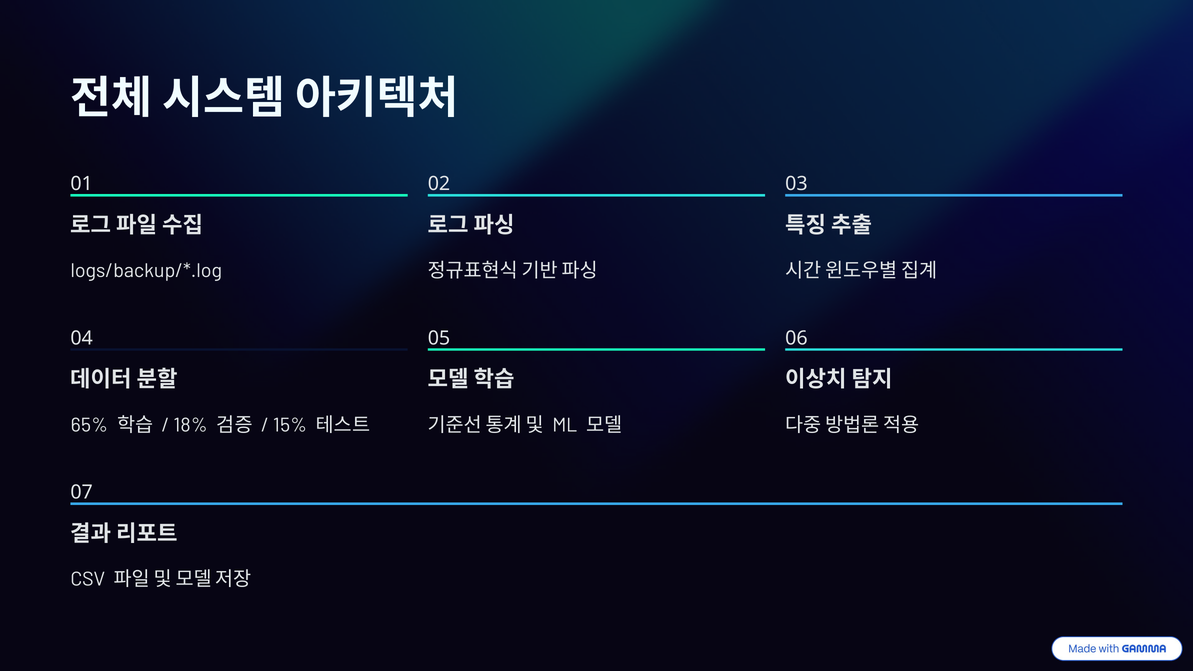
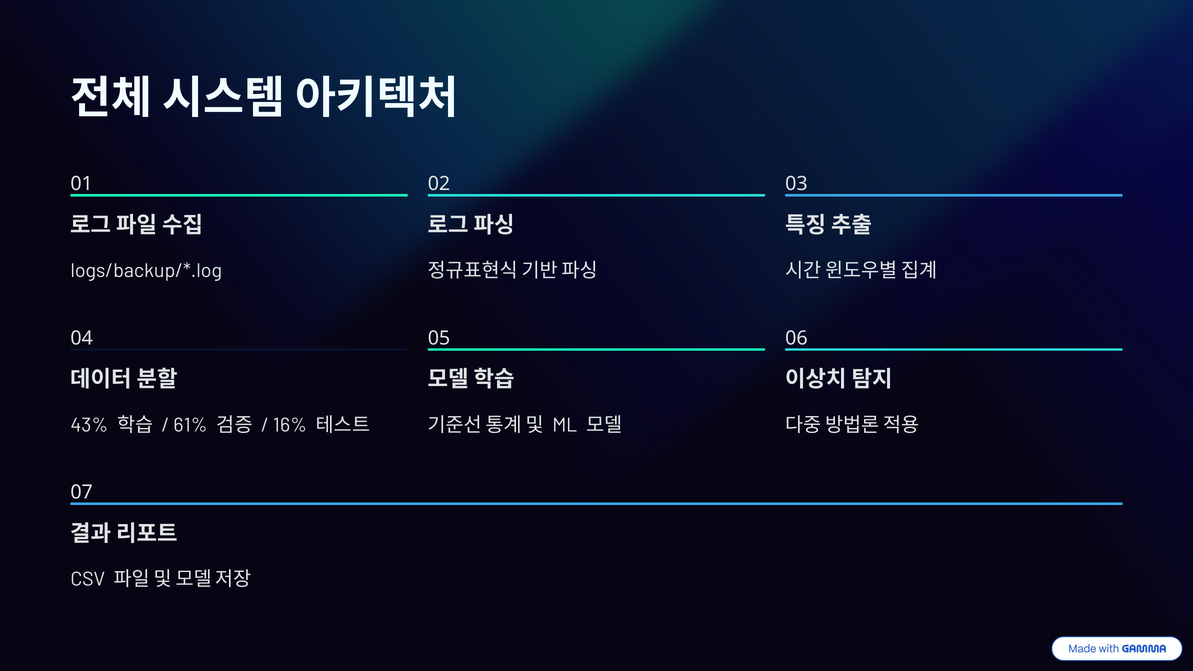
65%: 65% -> 43% (89, 425)
18%: 18% -> 61% (191, 425)
15%: 15% -> 16% (290, 425)
